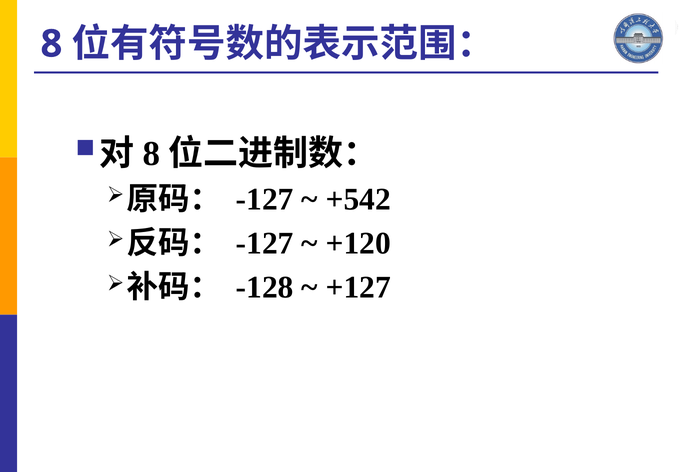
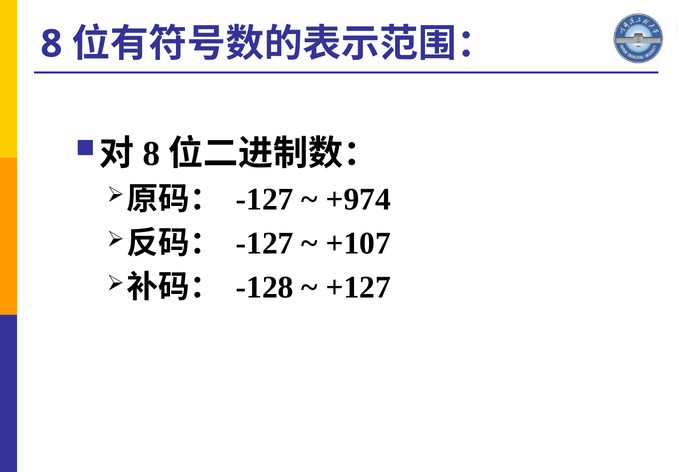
+542: +542 -> +974 (358, 199)
+120: +120 -> +107 (358, 244)
